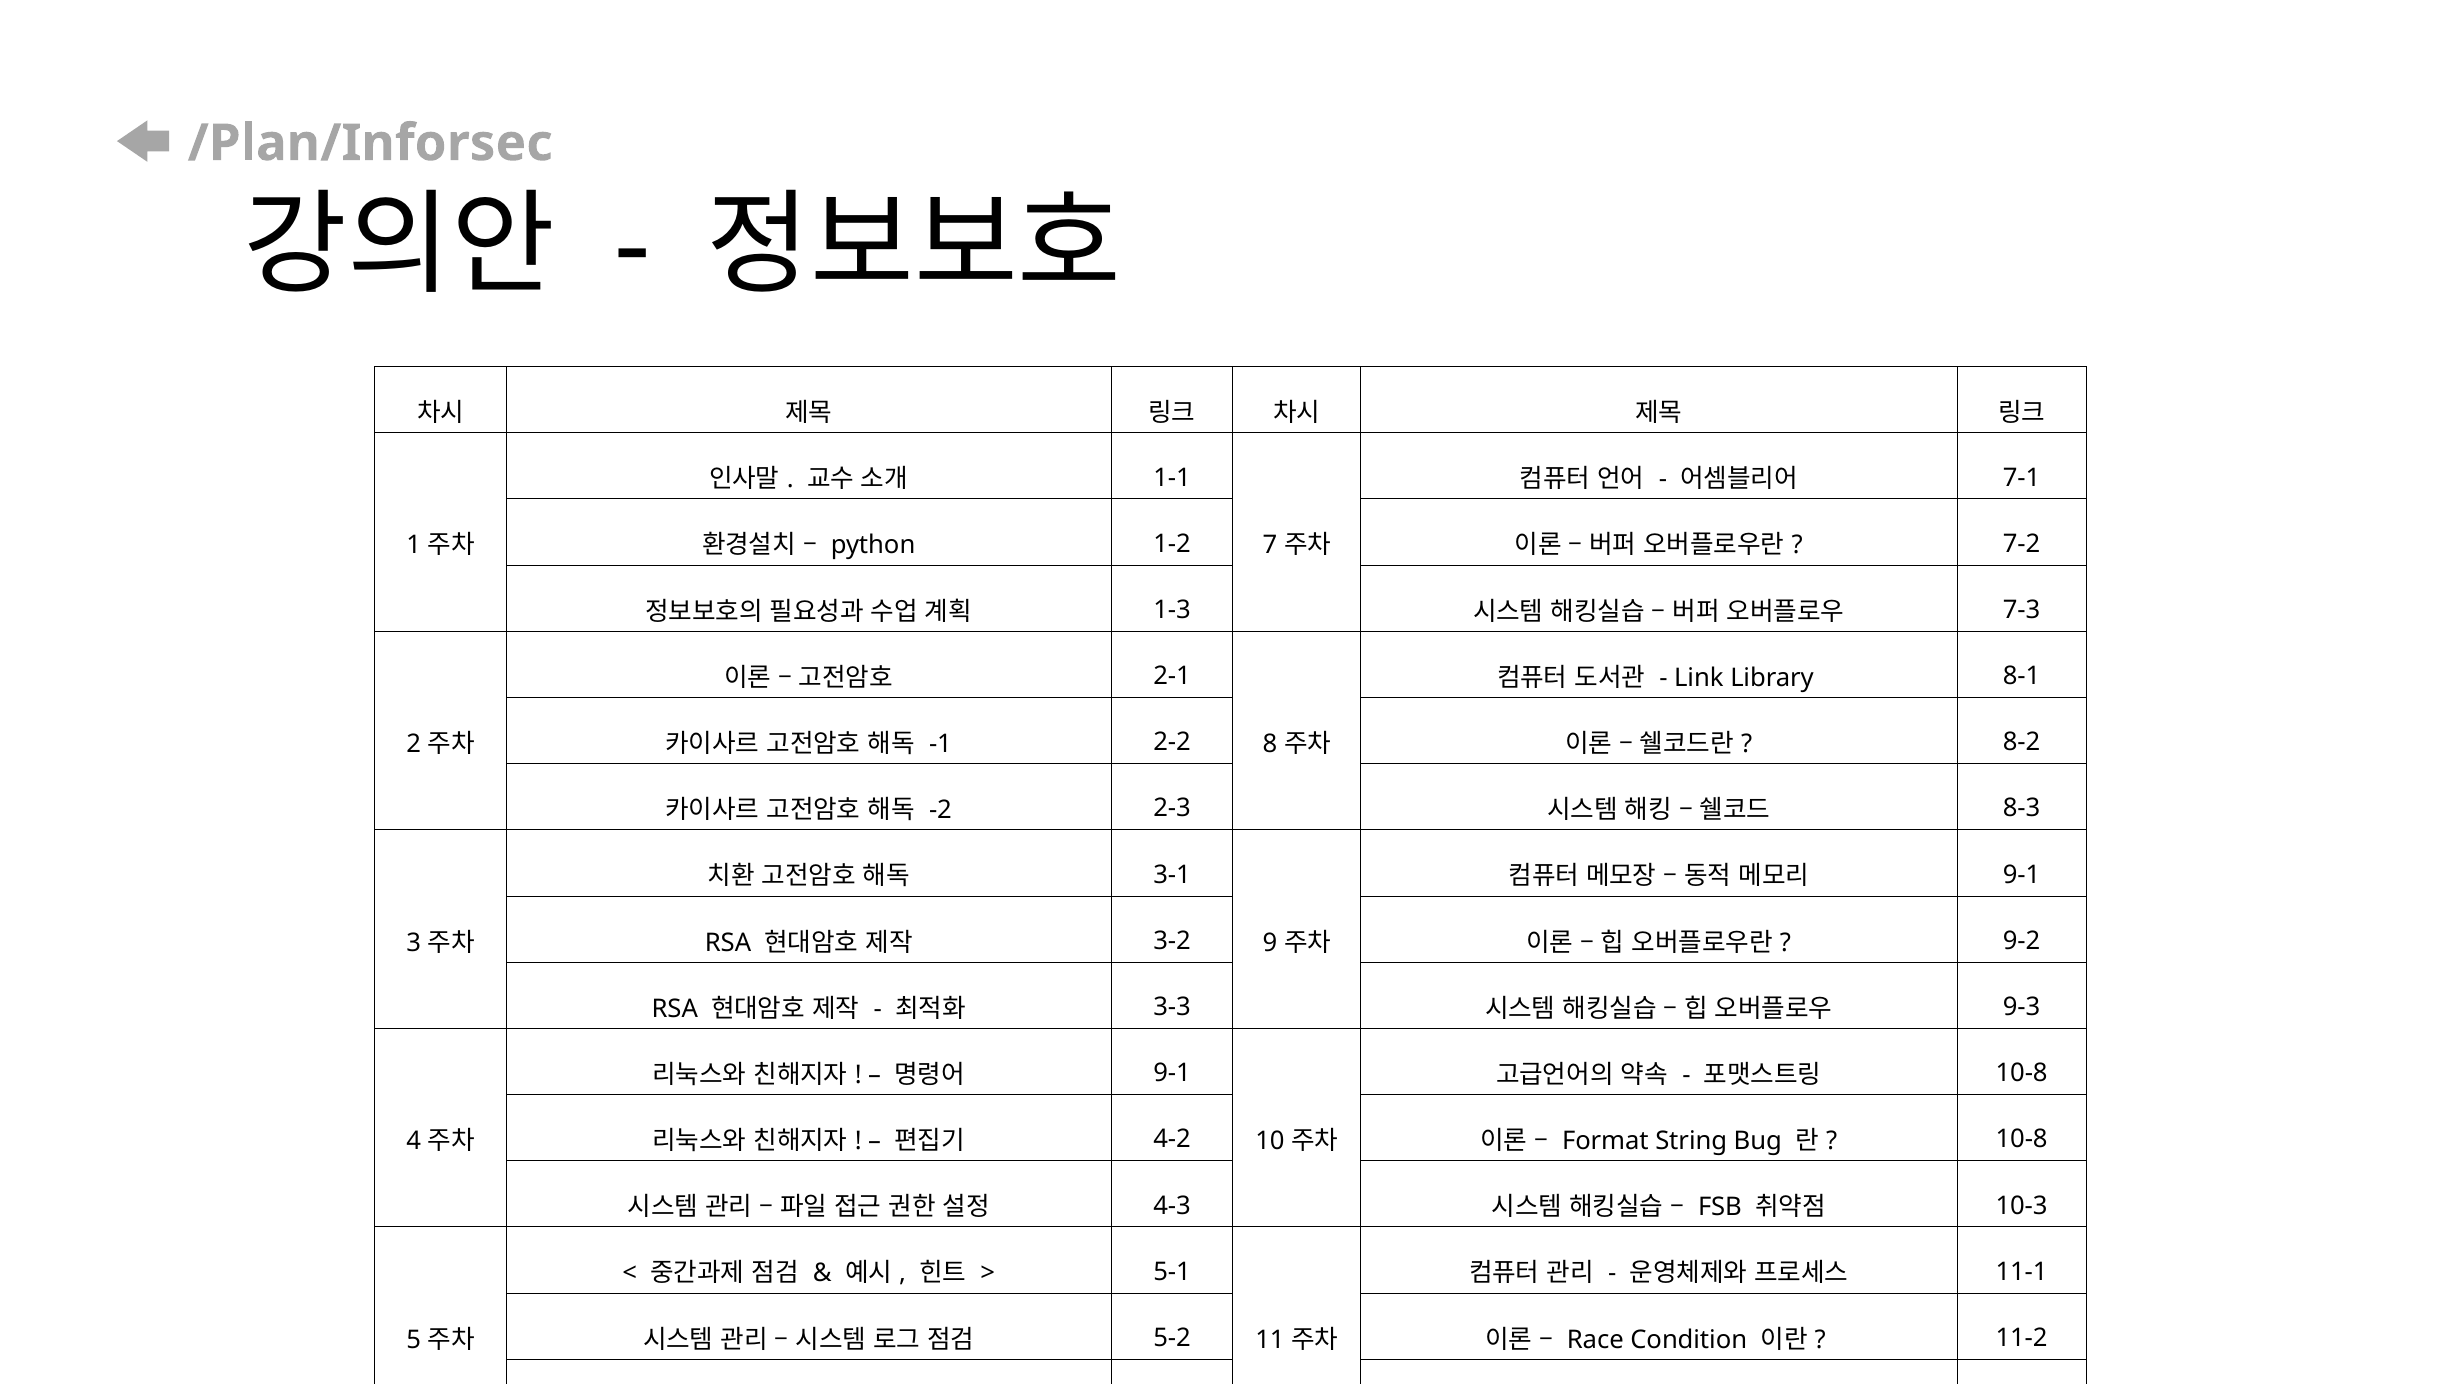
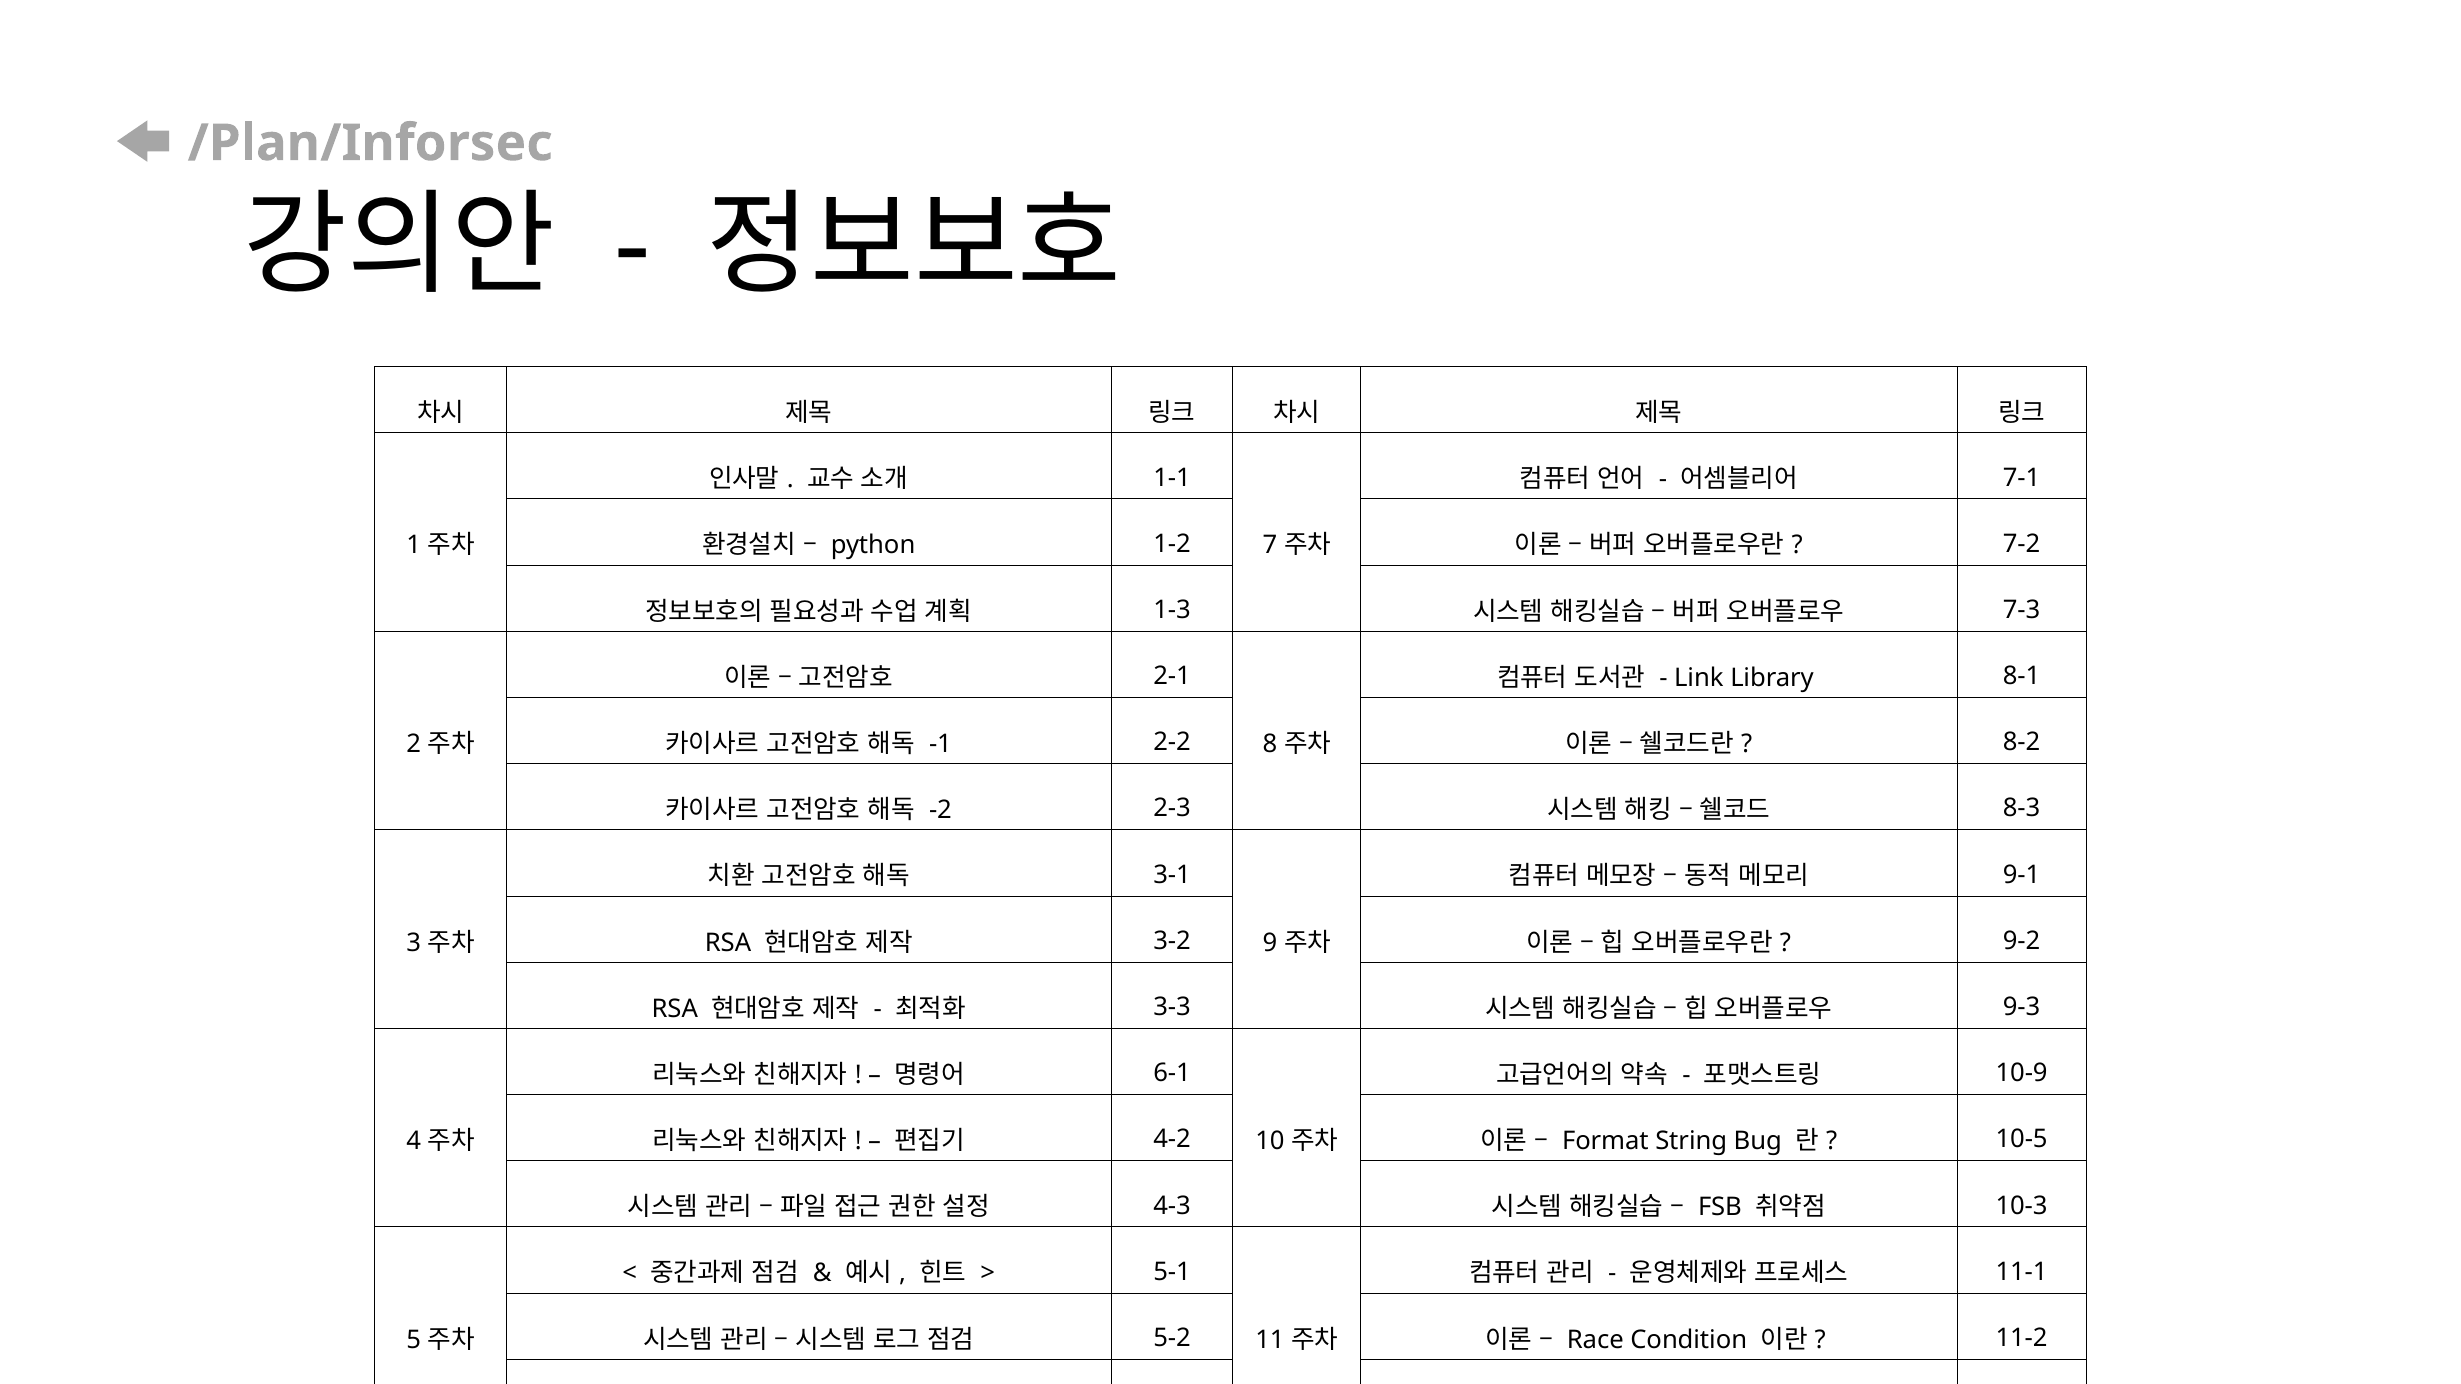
9-1: 9-1 -> 6-1 (1172, 1073)
10-8: 10-8 -> 10-9 (2022, 1073)
10-8: 10-8 -> 10-5 (2022, 1140)
